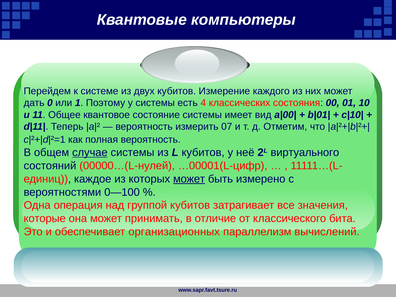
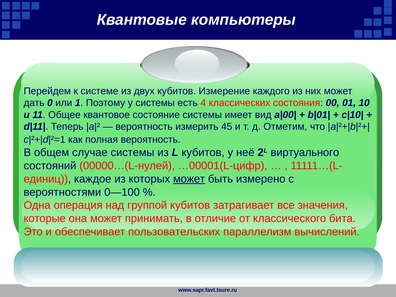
07: 07 -> 45 (227, 127)
случае underline: present -> none (90, 153)
организационных: организационных -> пользовательских (174, 232)
